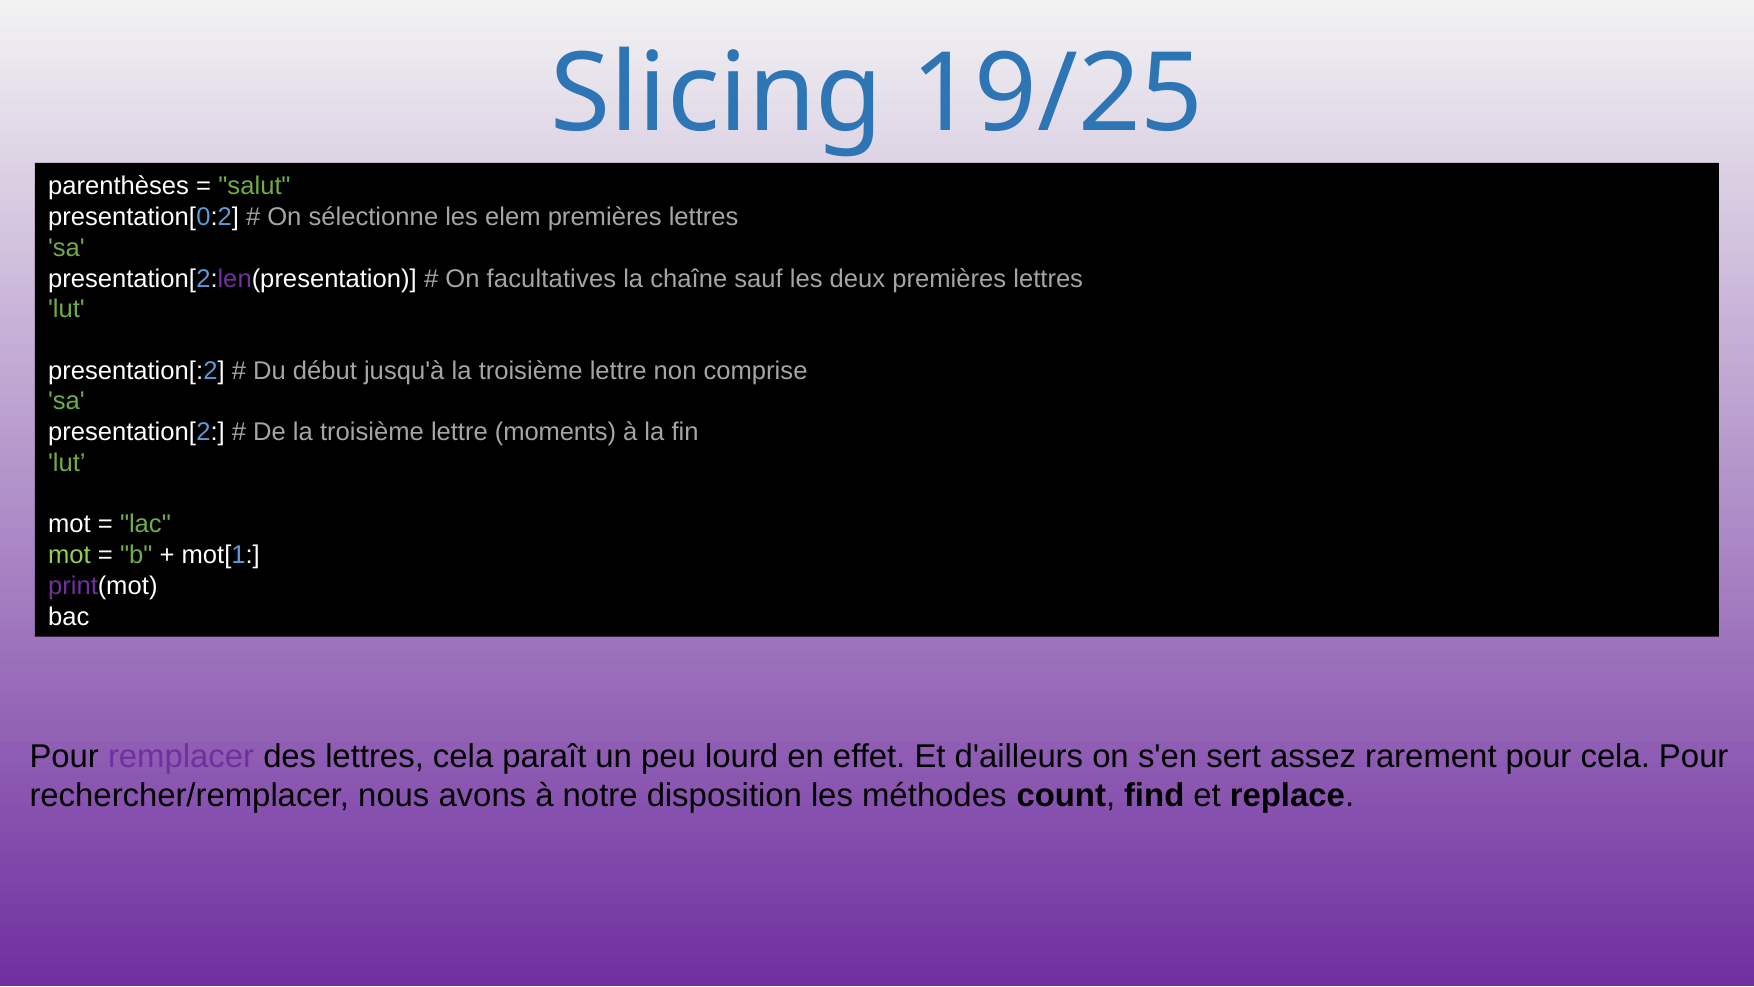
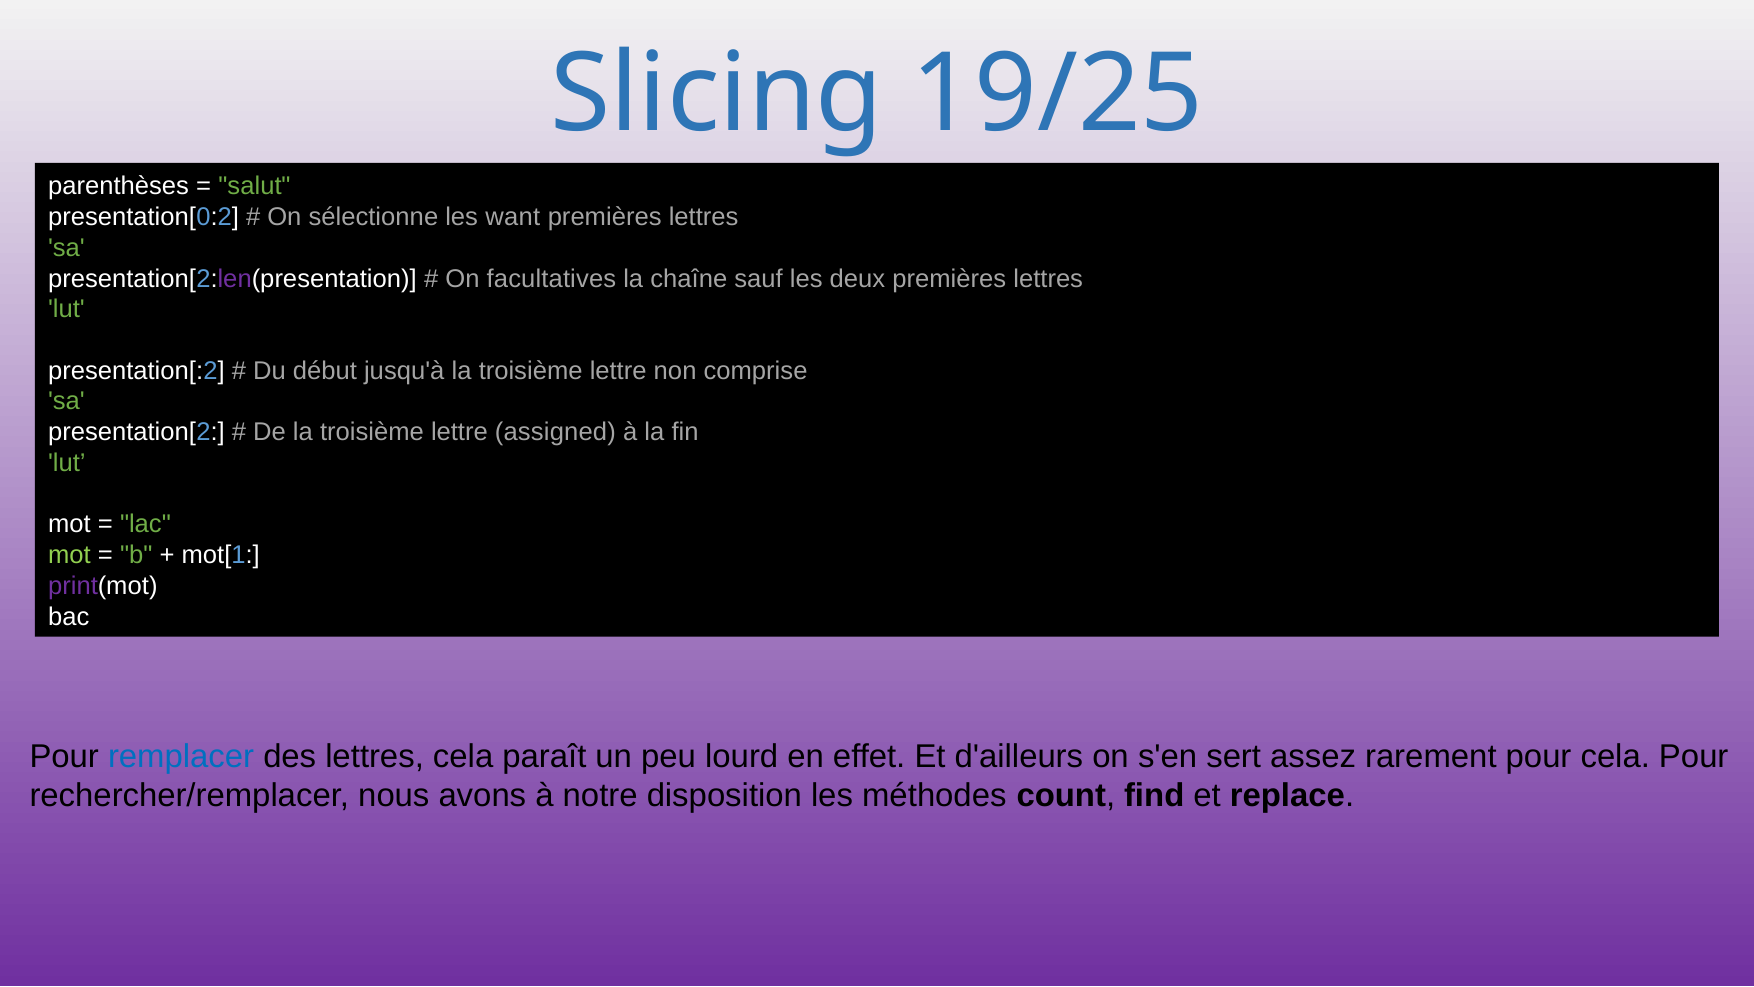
elem: elem -> want (513, 217)
moments: moments -> assigned (555, 432)
remplacer colour: purple -> blue (181, 756)
